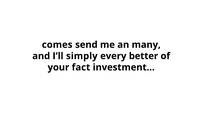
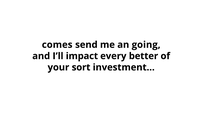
many: many -> going (146, 45)
simply: simply -> impact (82, 56)
fact: fact -> sort (81, 67)
